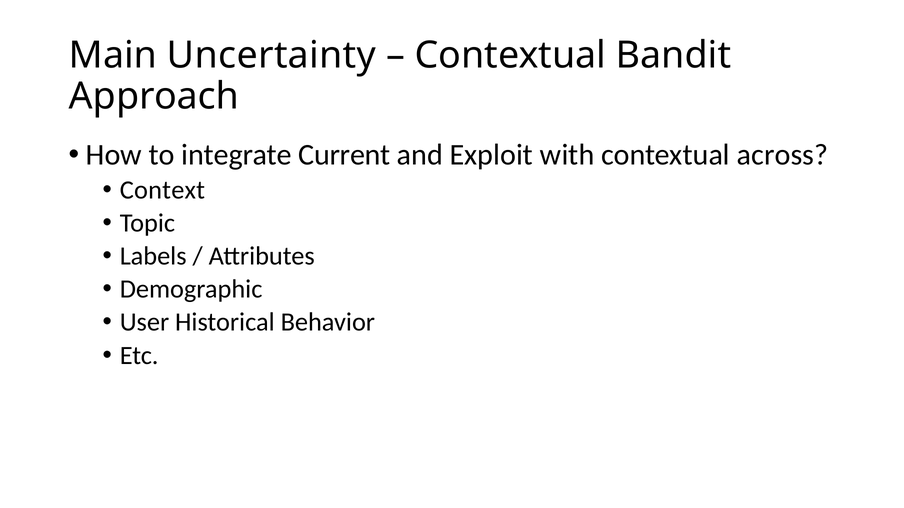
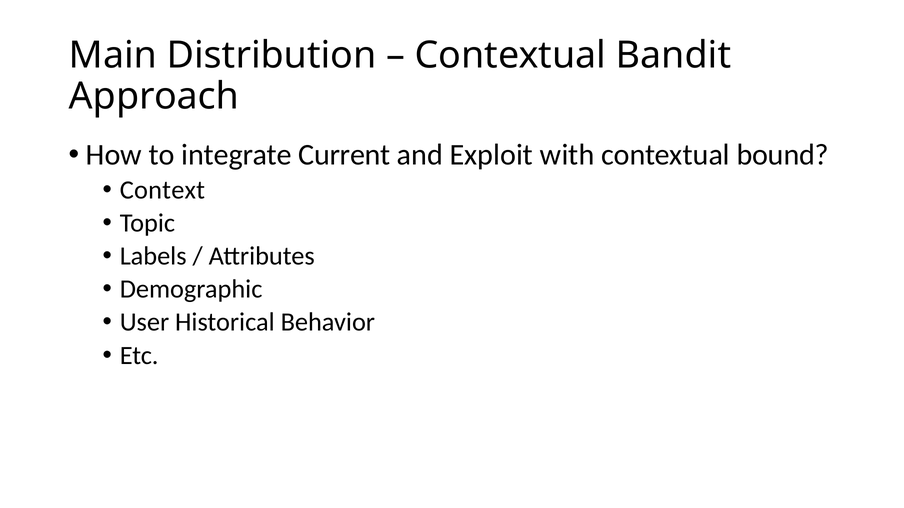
Uncertainty: Uncertainty -> Distribution (272, 56)
across: across -> bound (783, 155)
